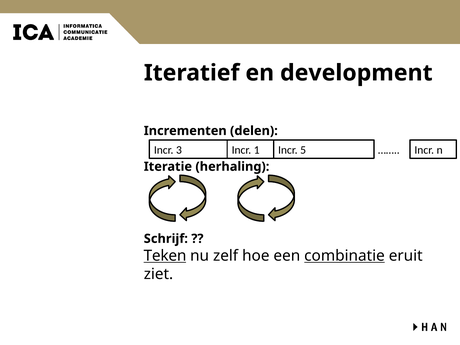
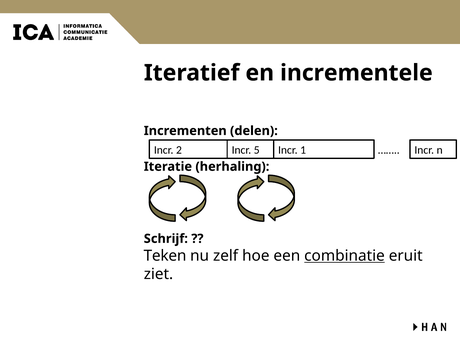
development: development -> incrementele (356, 73)
3: 3 -> 2 (179, 150)
1: 1 -> 5 (257, 150)
5: 5 -> 1 (303, 150)
Teken underline: present -> none (165, 256)
